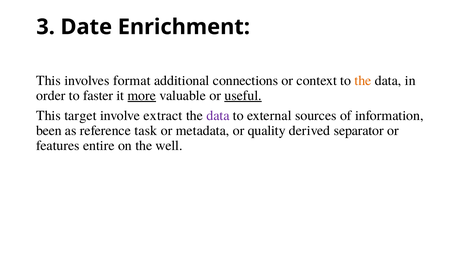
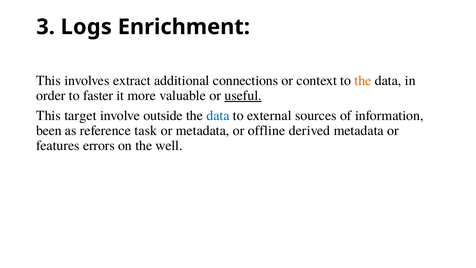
Date: Date -> Logs (86, 27)
format: format -> extract (132, 80)
more underline: present -> none (142, 95)
extract: extract -> outside (163, 115)
data colour: purple -> blue (218, 115)
quality: quality -> offline (267, 130)
derived separator: separator -> metadata (359, 130)
entire: entire -> errors (99, 145)
